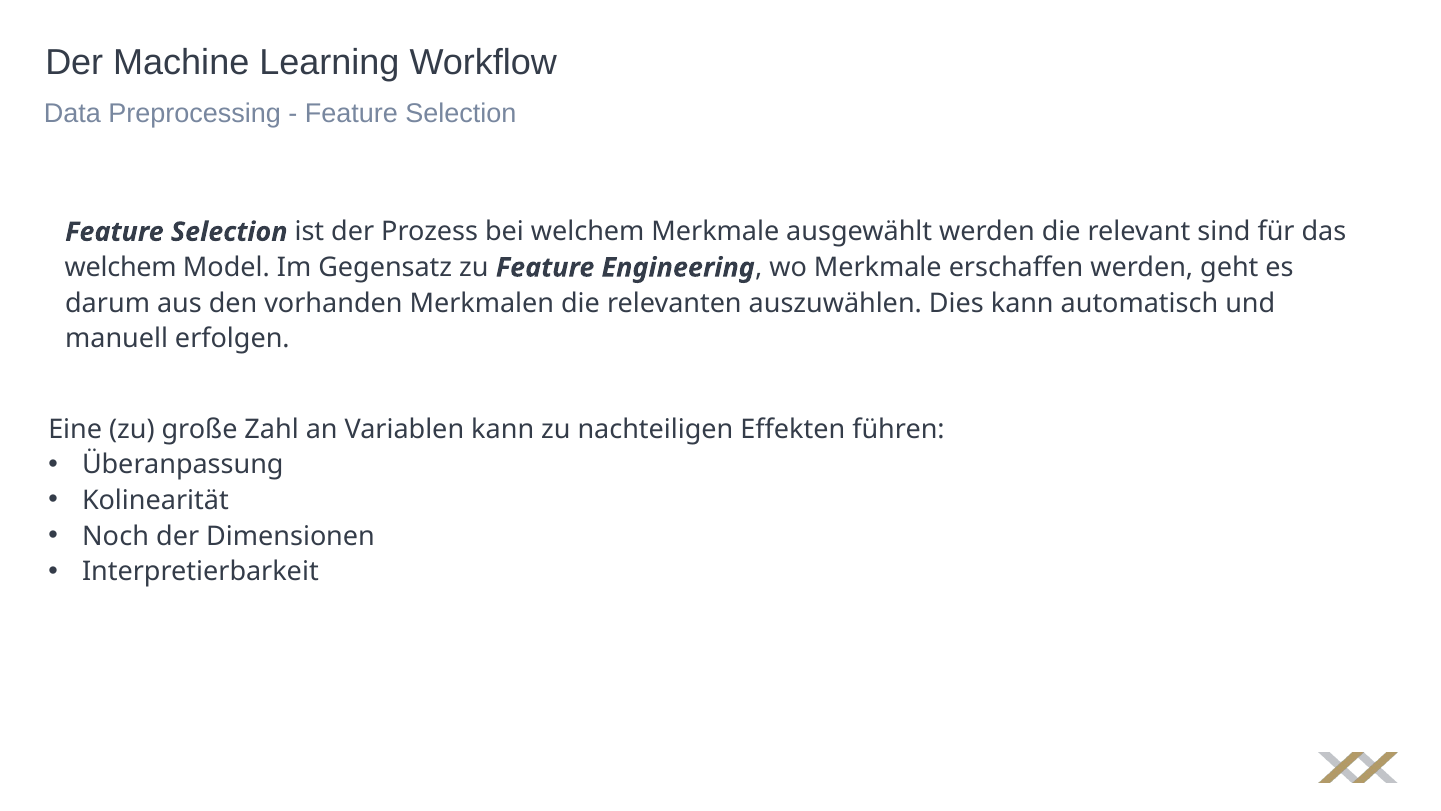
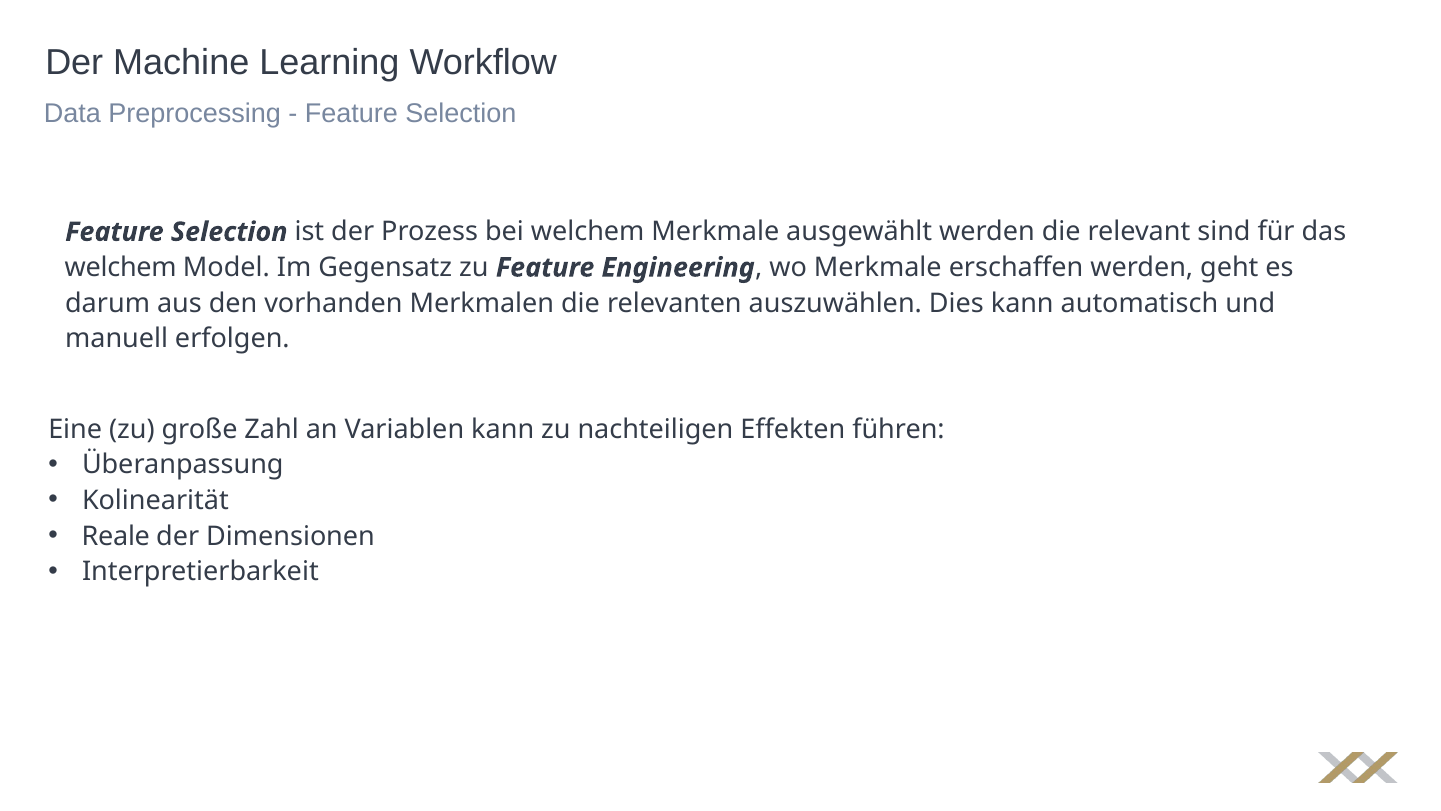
Noch: Noch -> Reale (116, 536)
